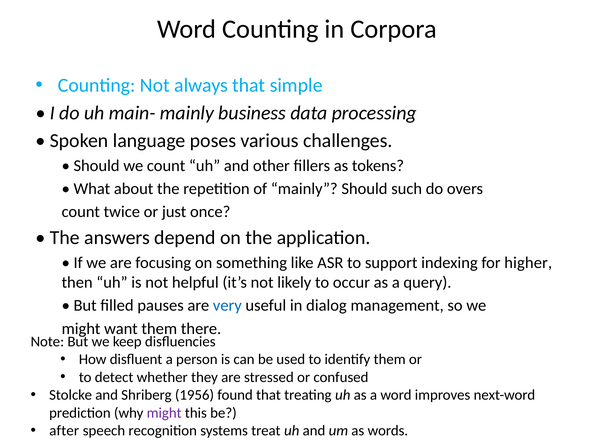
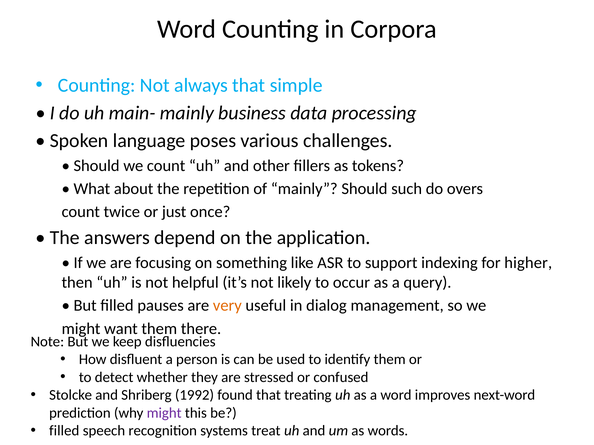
very colour: blue -> orange (227, 306)
1956: 1956 -> 1992 (194, 395)
after: after -> filled (64, 431)
